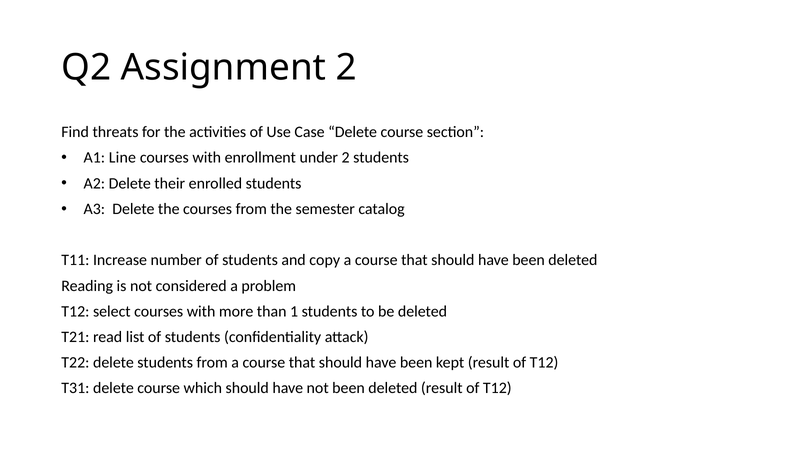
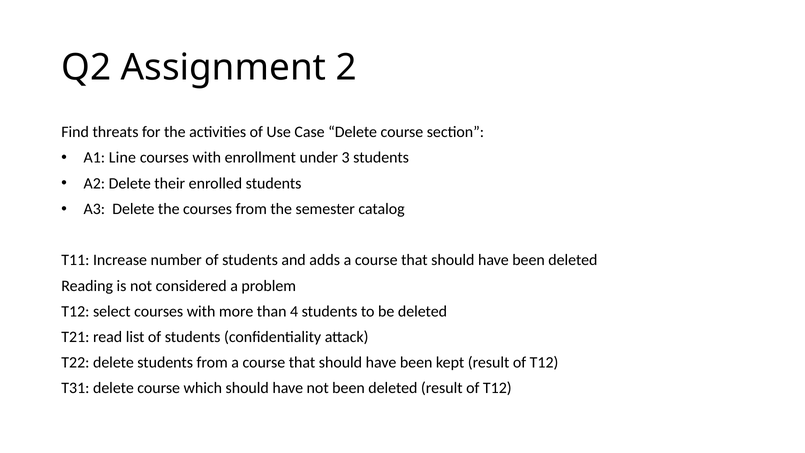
under 2: 2 -> 3 (346, 158)
copy: copy -> adds (325, 260)
1: 1 -> 4 (294, 311)
